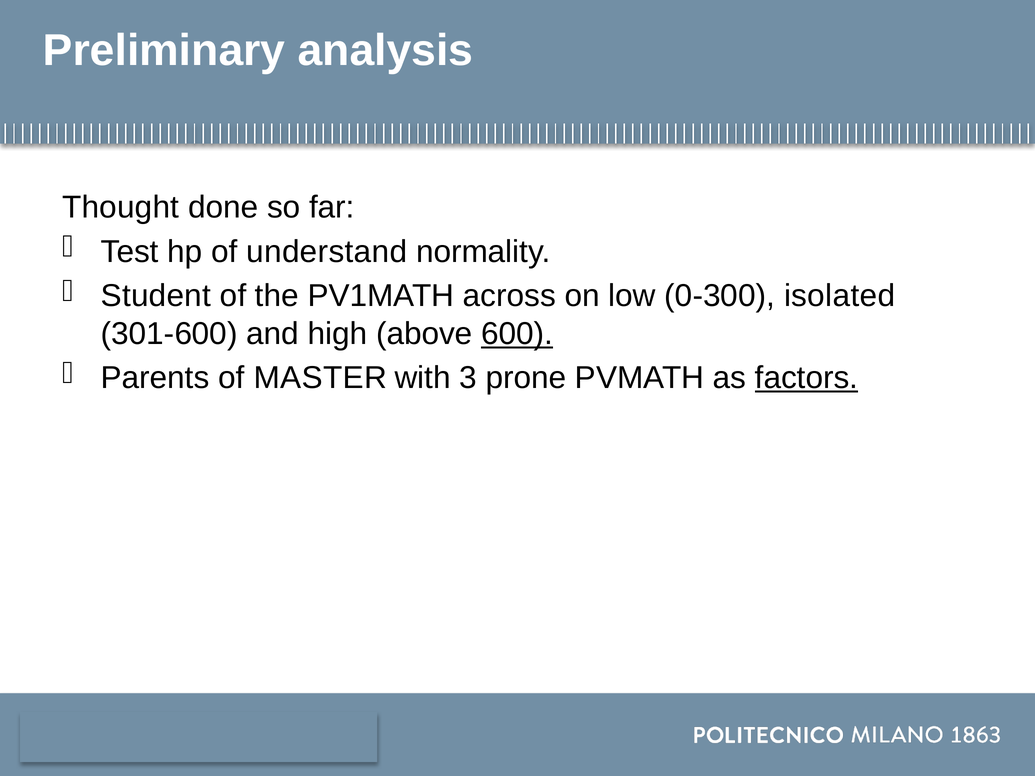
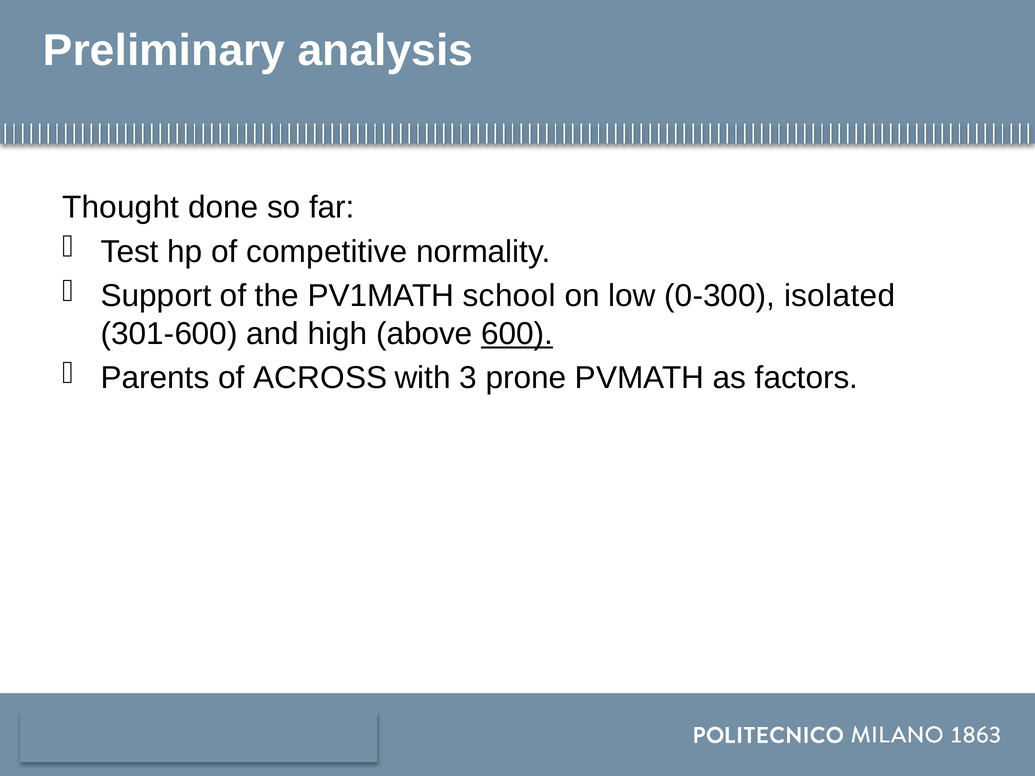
understand: understand -> competitive (327, 252)
Student: Student -> Support (156, 296)
across: across -> school (509, 296)
MASTER: MASTER -> ACROSS (320, 378)
factors underline: present -> none (807, 378)
